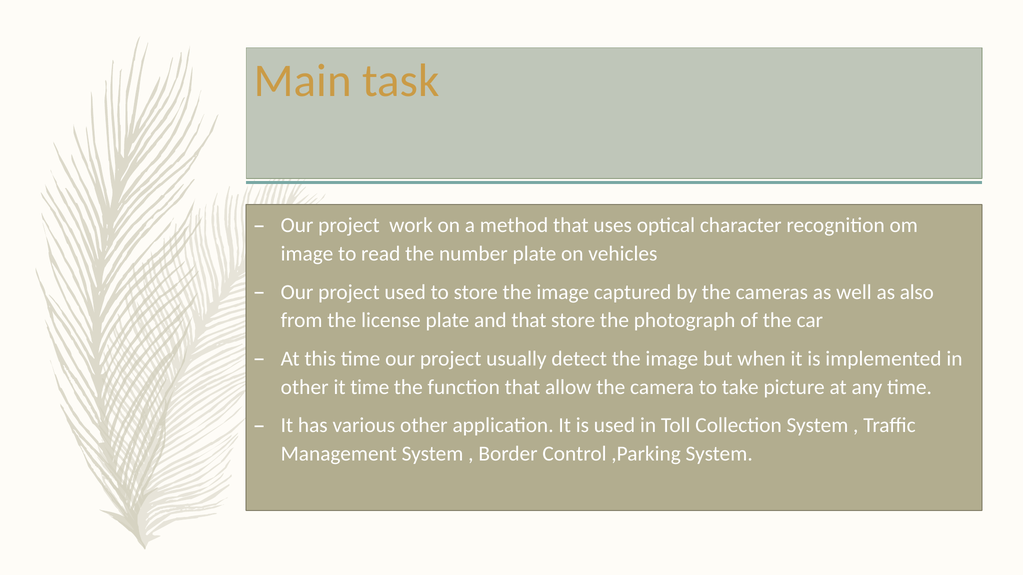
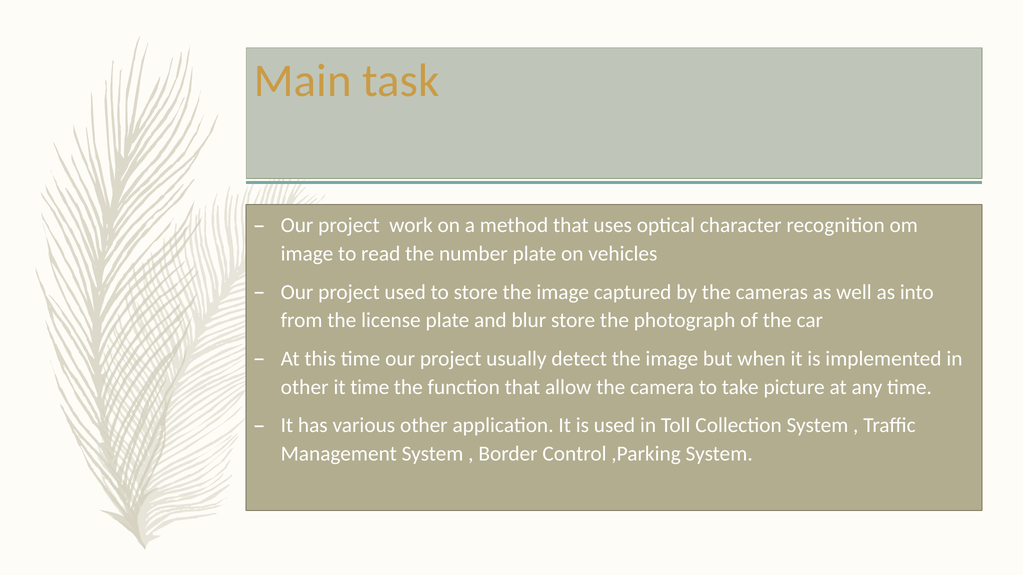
also: also -> into (917, 292)
and that: that -> blur (529, 321)
